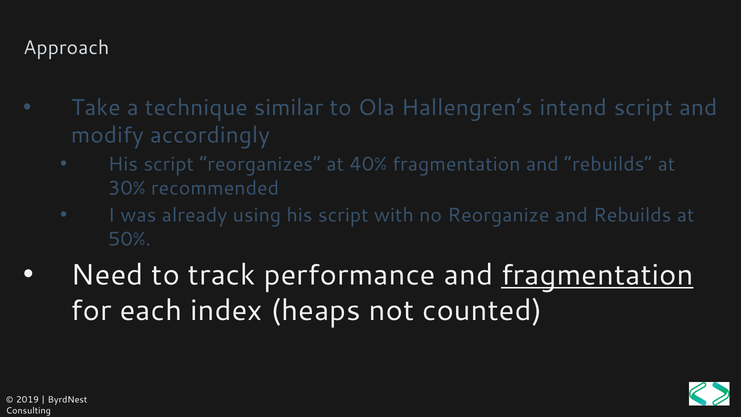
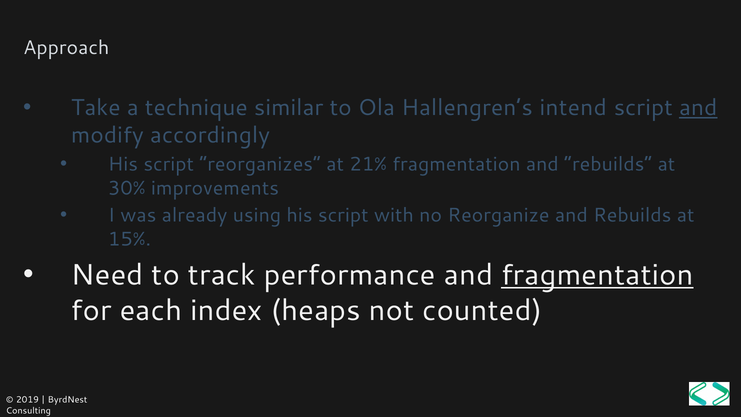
and underline: none -> present (698, 108)
40%: 40% -> 21% (368, 164)
recommended: recommended -> improvements (215, 188)
50%: 50% -> 15% (129, 239)
